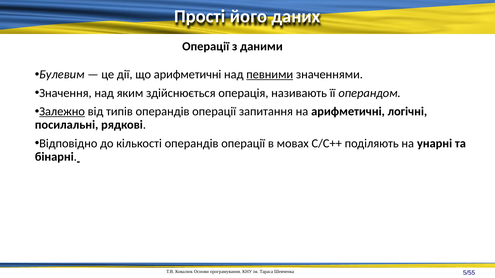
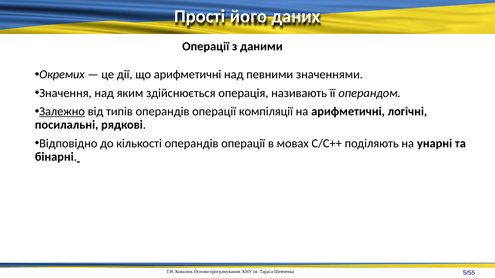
Булевим: Булевим -> Окремих (62, 75)
певними underline: present -> none (270, 75)
запитання: запитання -> компіляції (266, 112)
